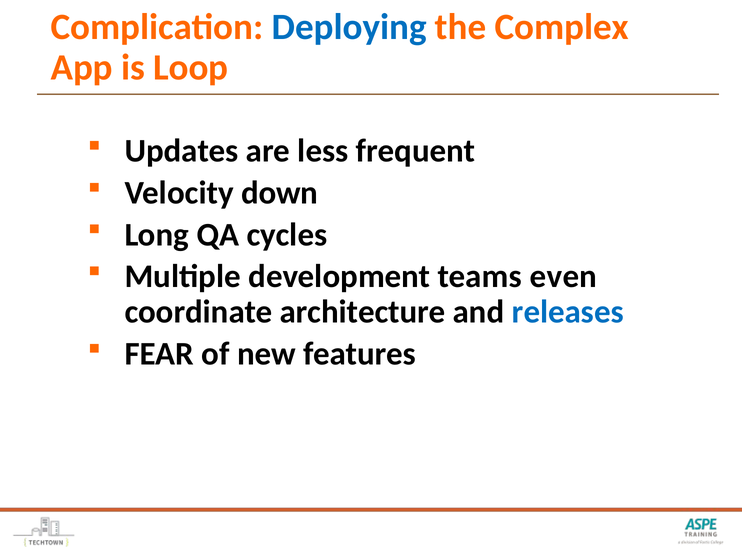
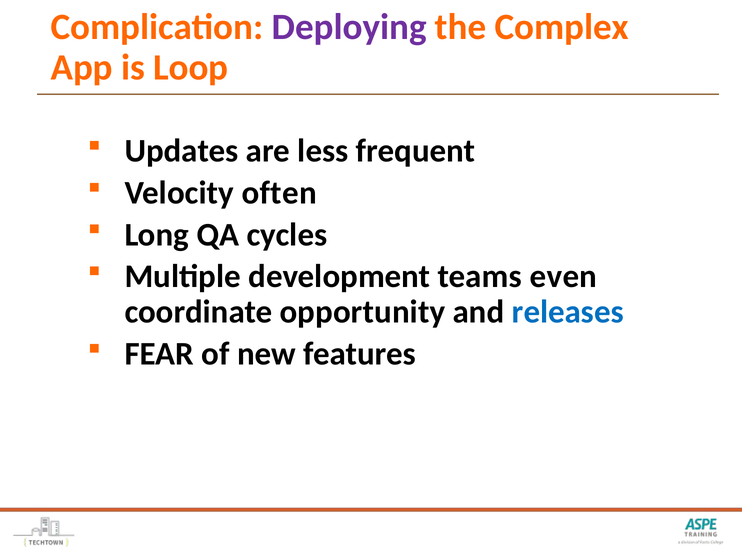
Deploying colour: blue -> purple (349, 27)
down: down -> often (279, 193)
architecture: architecture -> opportunity (362, 312)
